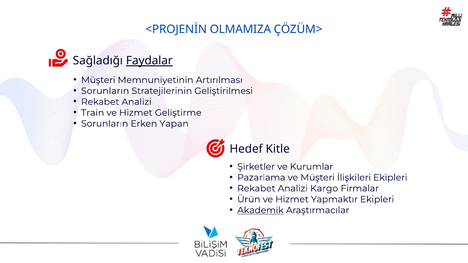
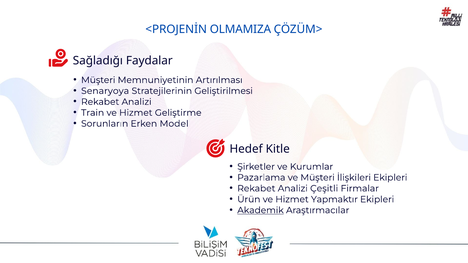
Faydalar underline: present -> none (149, 61)
Sorunların: Sorunların -> Senaryoya (105, 91)
Yapan: Yapan -> Model (174, 124)
Kargo: Kargo -> Çeşitli (324, 189)
